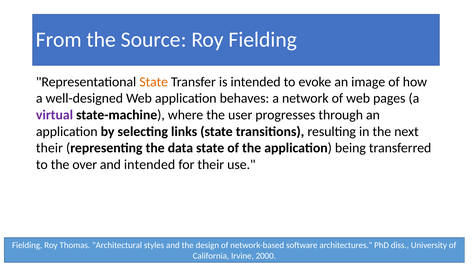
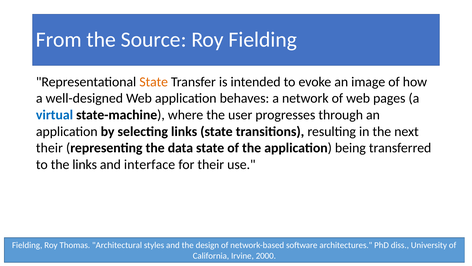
virtual colour: purple -> blue (55, 115)
the over: over -> links (85, 164)
and intended: intended -> interface (150, 164)
